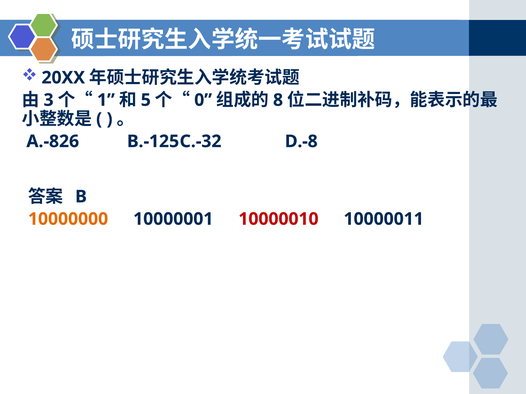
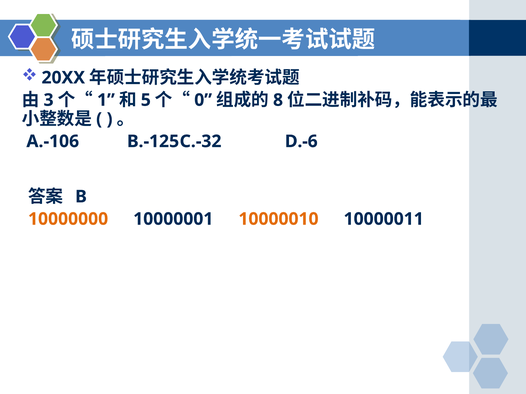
A.-826: A.-826 -> A.-106 (53, 142)
D.-8: D.-8 -> D.-6 (301, 142)
10000010 colour: red -> orange (278, 219)
